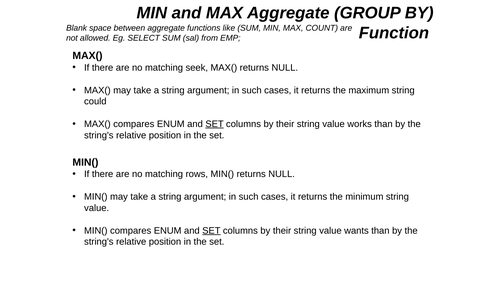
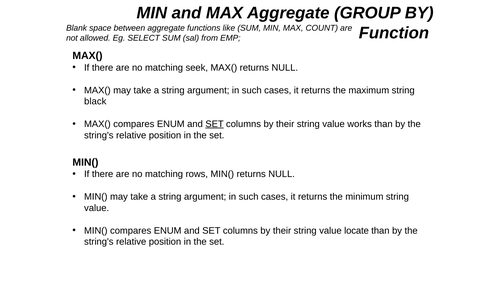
could: could -> black (95, 101)
SET underline: present -> none (211, 230)
wants: wants -> locate (357, 230)
